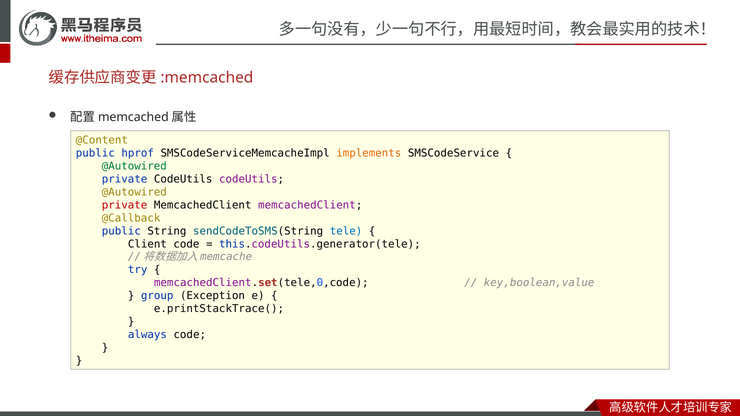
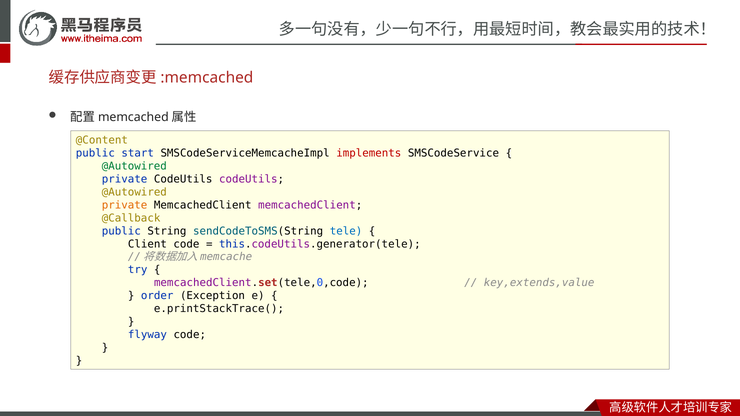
hprof: hprof -> start (138, 153)
implements colour: orange -> red (369, 153)
private colour: red -> orange (125, 205)
key,boolean,value: key,boolean,value -> key,extends,value (539, 283)
group: group -> order (157, 296)
always: always -> flyway (147, 335)
